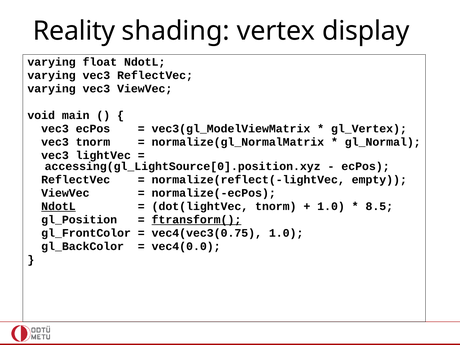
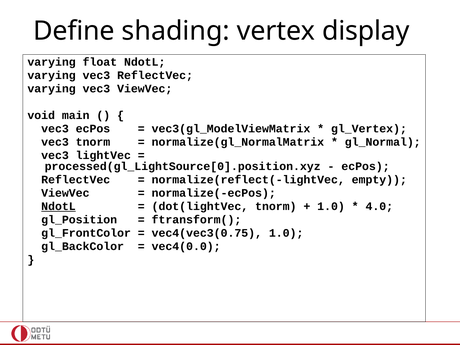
Reality: Reality -> Define (74, 31)
accessing(gl_LightSource[0].position.xyz: accessing(gl_LightSource[0].position.xyz -> processed(gl_LightSource[0].position.xyz (183, 166)
8.5: 8.5 -> 4.0 (379, 206)
ftransform( underline: present -> none (196, 220)
